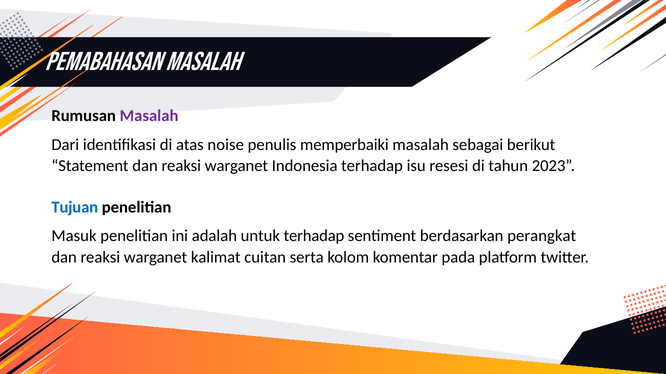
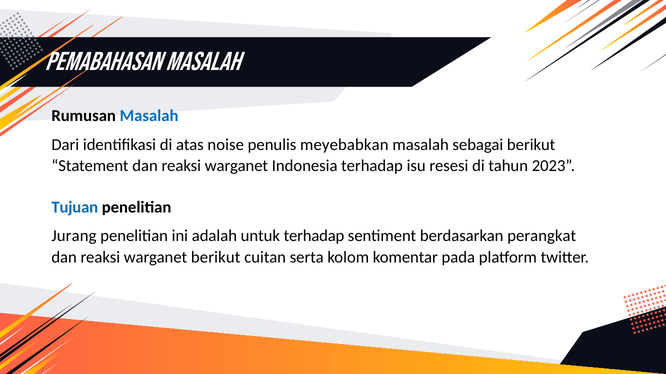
Masalah colour: purple -> blue (149, 116)
memperbaiki: memperbaiki -> meyebabkan (344, 145)
Masuk: Masuk -> Jurang (74, 236)
warganet kalimat: kalimat -> berikut (216, 258)
